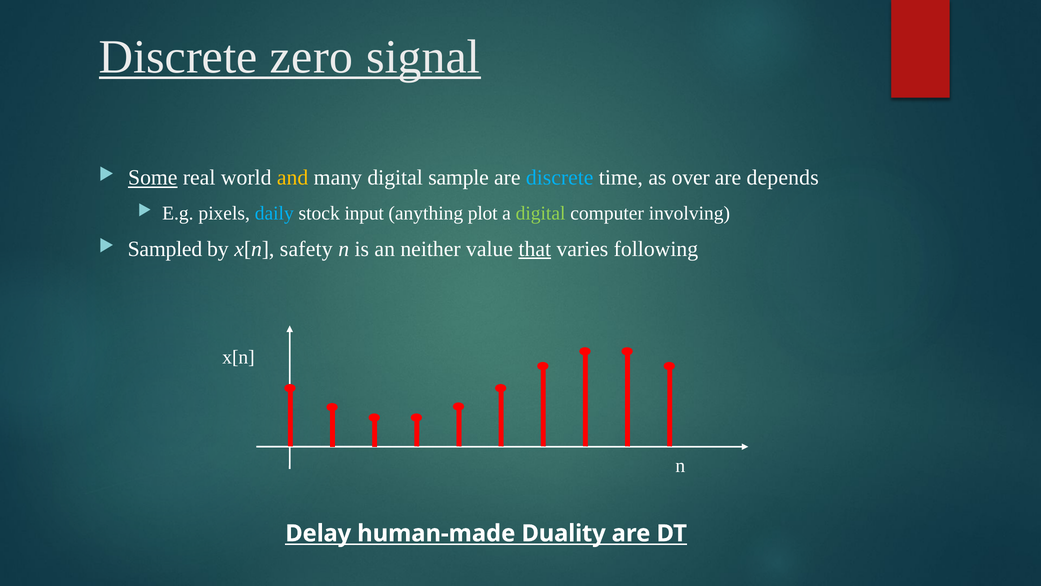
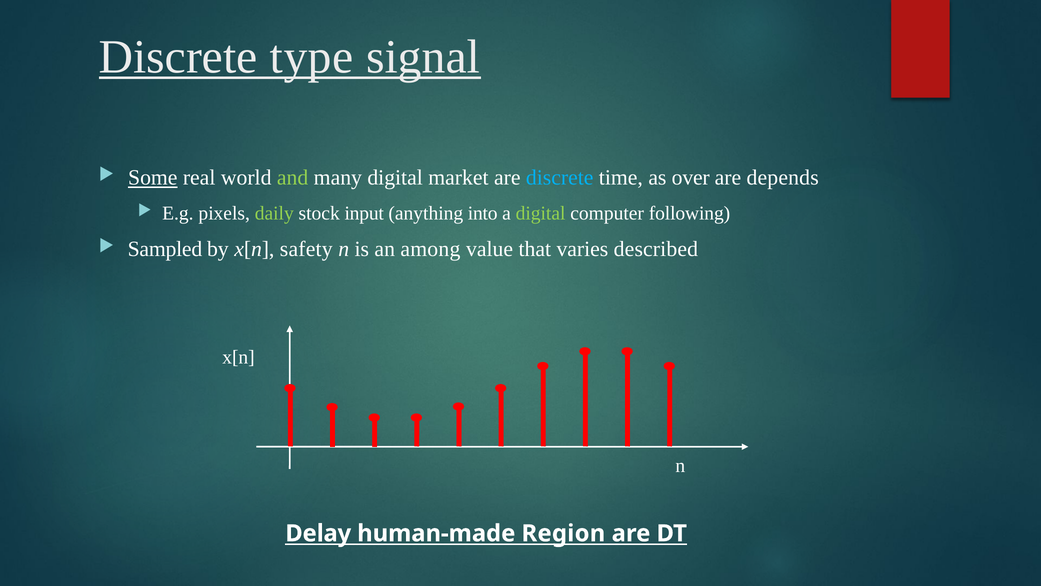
zero: zero -> type (312, 57)
and colour: yellow -> light green (293, 178)
sample: sample -> market (458, 178)
daily colour: light blue -> light green (274, 213)
plot: plot -> into (483, 213)
involving: involving -> following (689, 213)
neither: neither -> among (430, 249)
that underline: present -> none (535, 249)
following: following -> described (656, 249)
Duality: Duality -> Region (563, 533)
